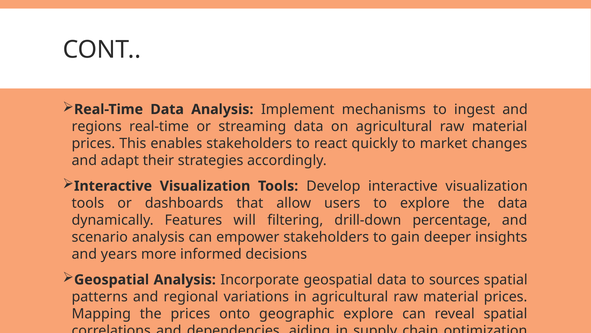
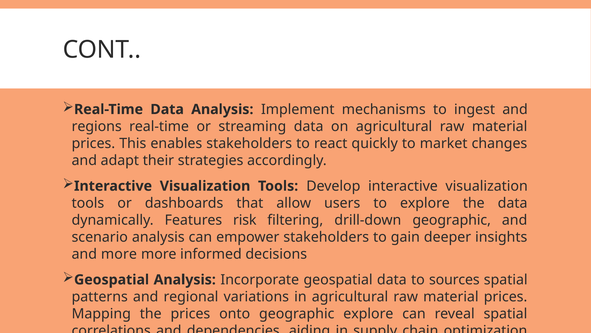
will: will -> risk (245, 220)
drill-down percentage: percentage -> geographic (452, 220)
and years: years -> more (119, 254)
